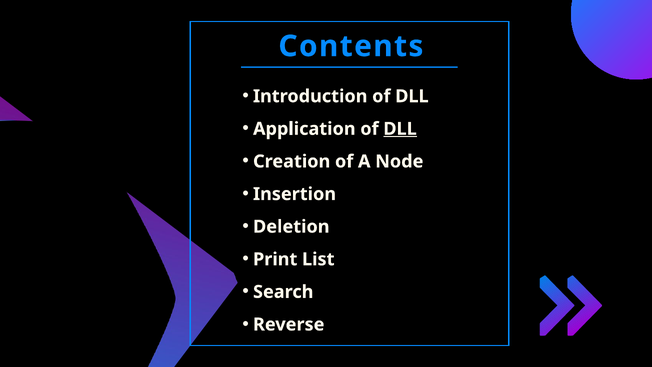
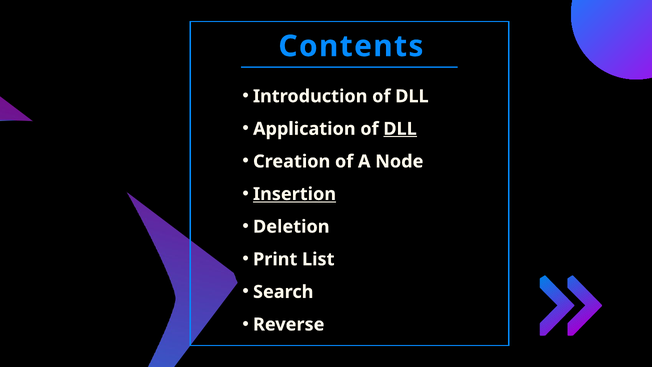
Insertion underline: none -> present (295, 194)
